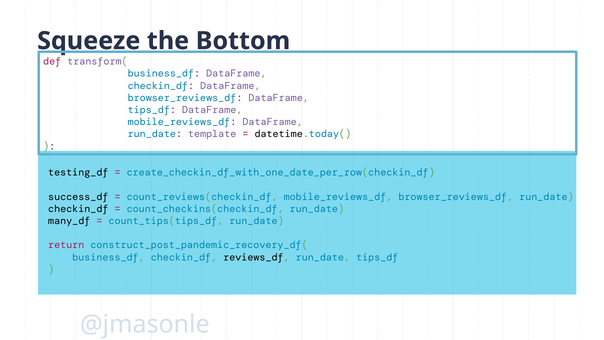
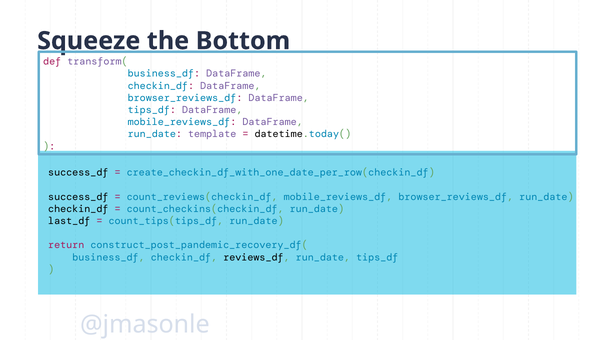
testing_df: testing_df -> success_df (78, 172)
many_df: many_df -> last_df (69, 221)
